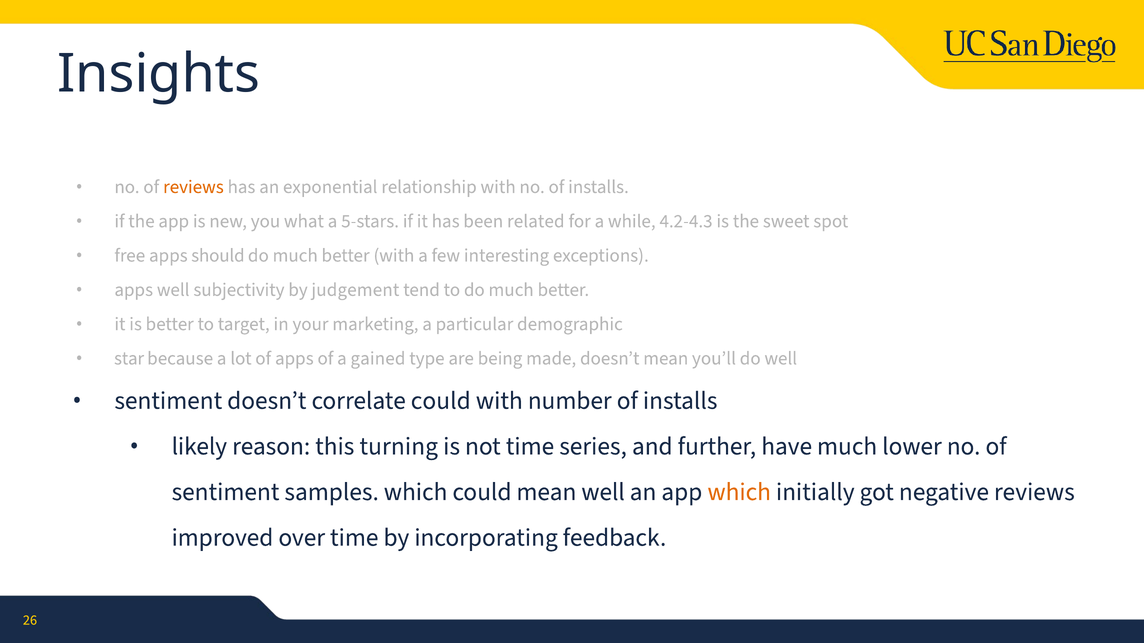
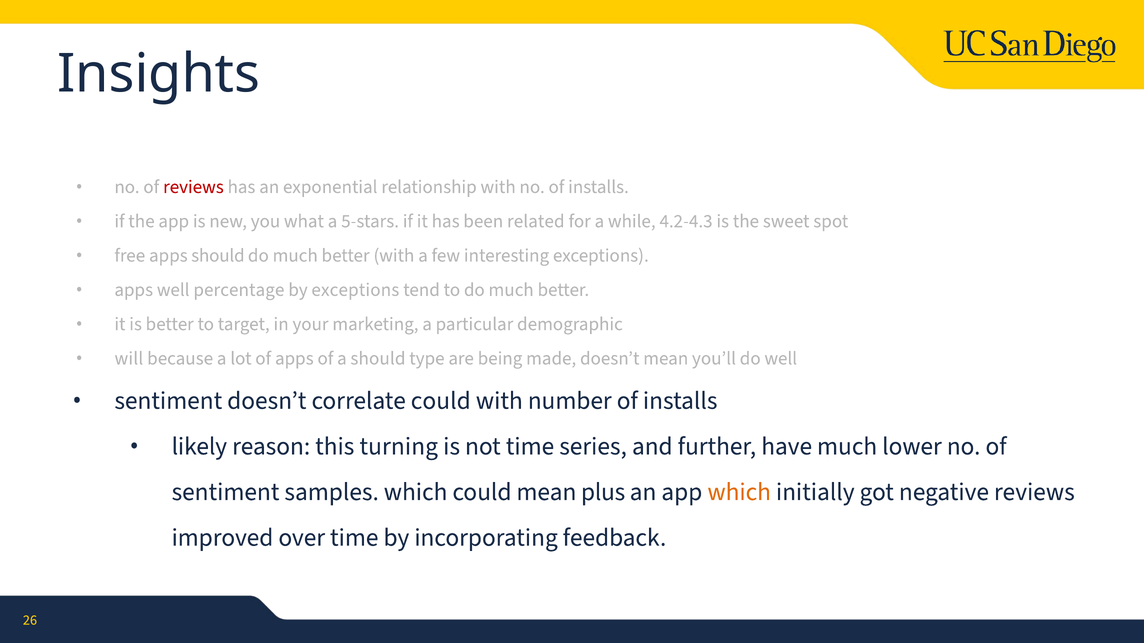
reviews colour: orange -> red (193, 187)
subjectivity: subjectivity -> percentage (239, 290)
by judgement: judgement -> exceptions (355, 290)
star: star -> will (129, 358)
a gained: gained -> should (378, 358)
mean well: well -> plus (603, 492)
